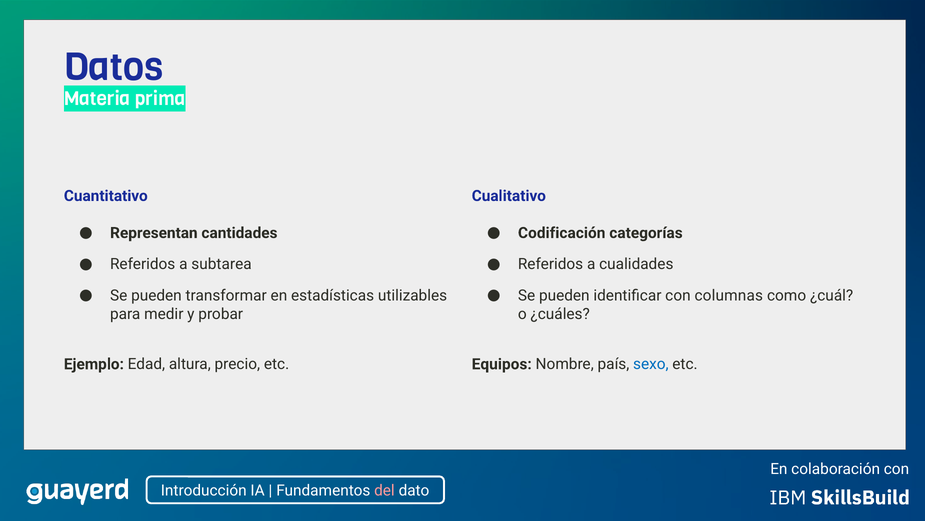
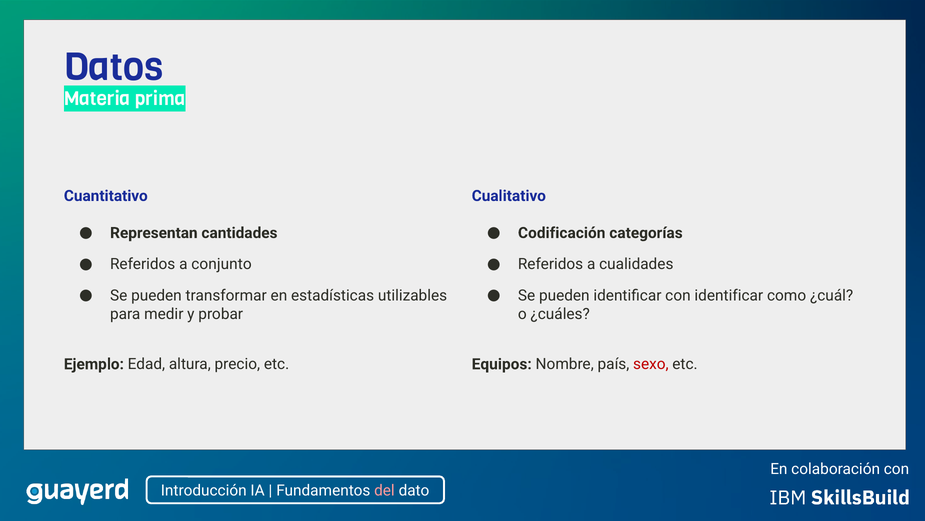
subtarea: subtarea -> conjunto (221, 264)
con columnas: columnas -> identificar (729, 295)
sexo colour: blue -> red (651, 364)
